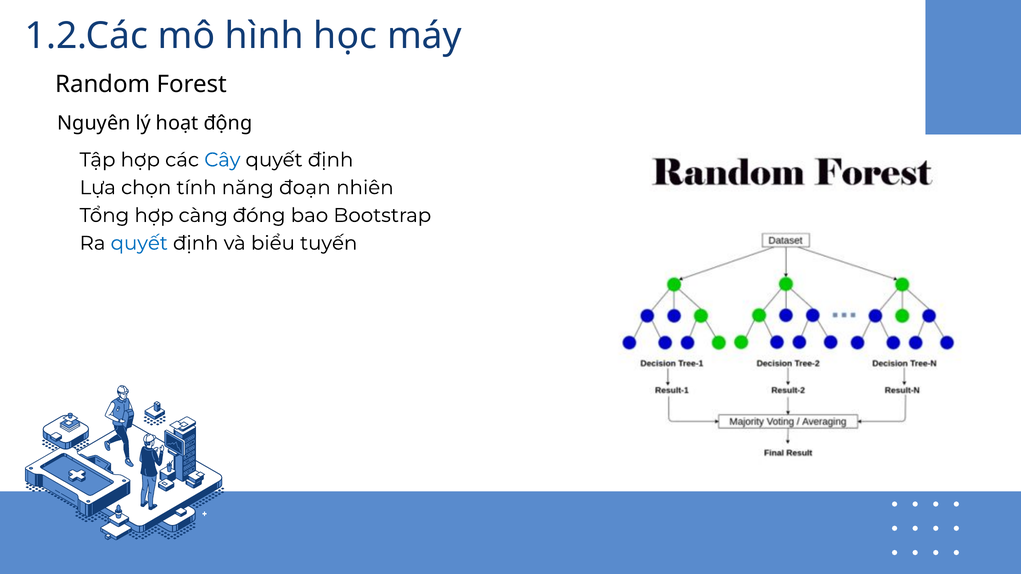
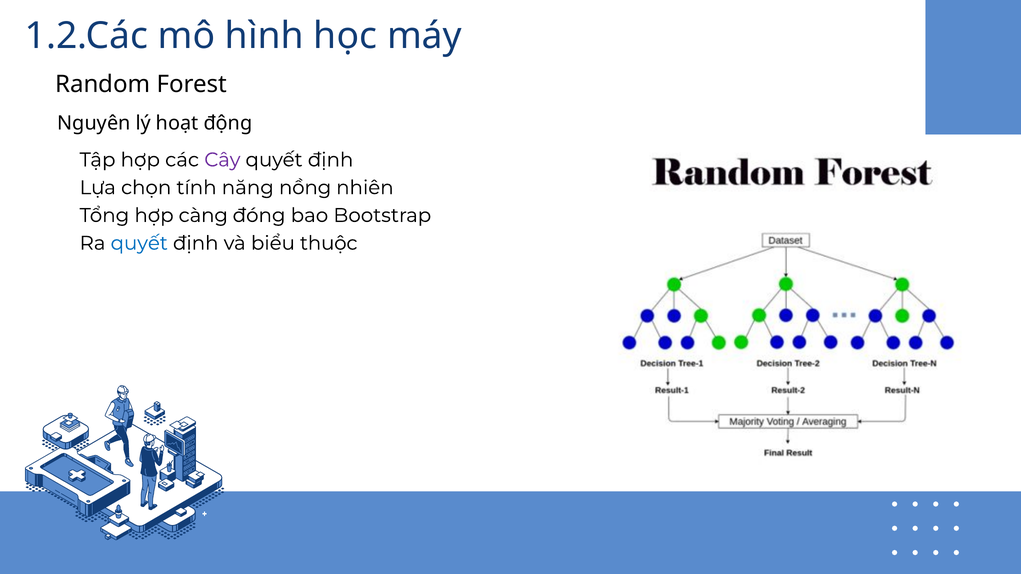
Cây colour: blue -> purple (222, 160)
đoạn: đoạn -> nồng (305, 188)
tuyến: tuyến -> thuộc (329, 243)
